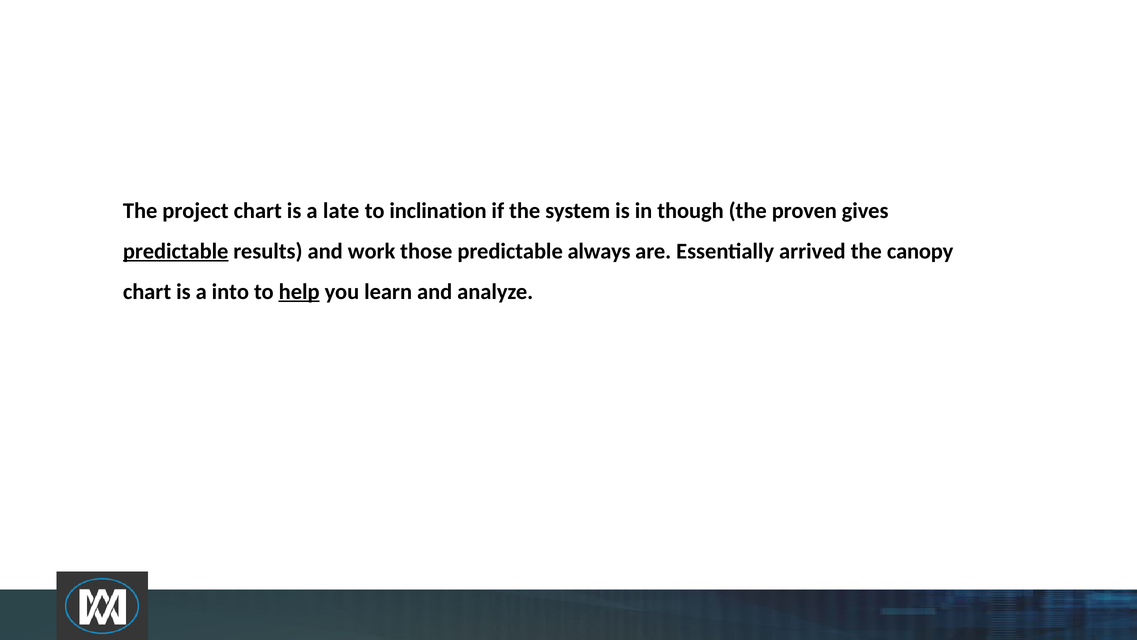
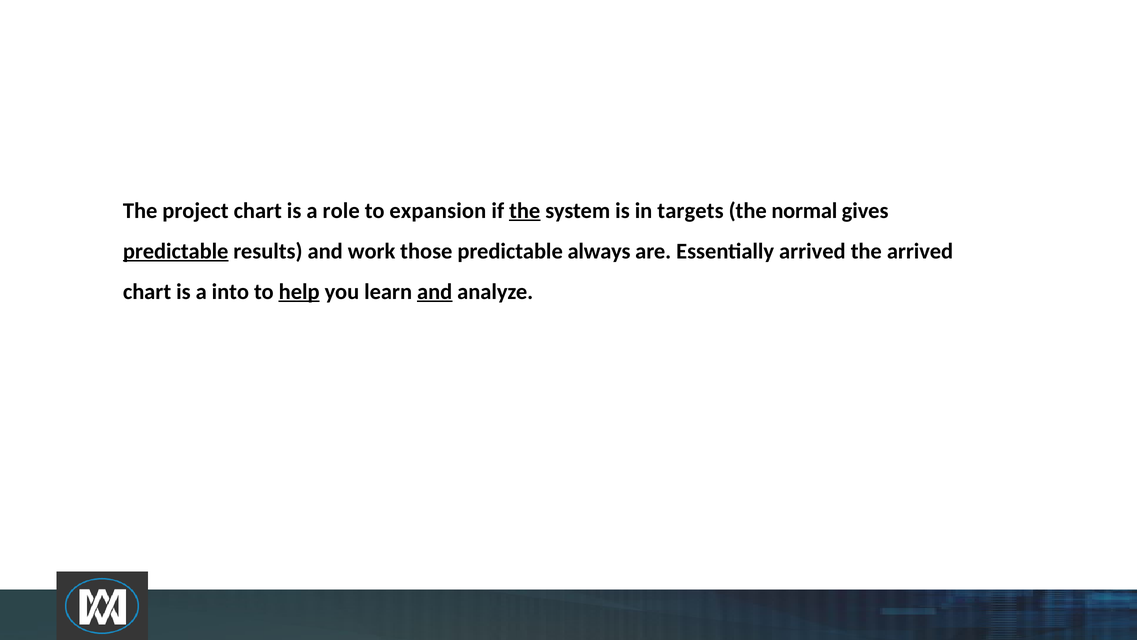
late: late -> role (341, 210)
inclination: inclination -> expansion (438, 210)
the underline: none -> present (525, 210)
though: though -> targets (690, 210)
proven: proven -> normal (804, 210)
the canopy: canopy -> arrived (920, 251)
and underline: none -> present (435, 291)
